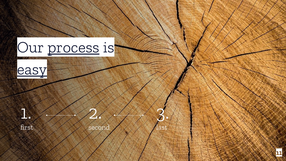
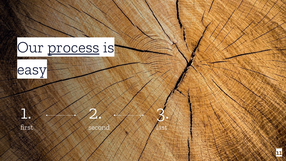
easy underline: present -> none (32, 69)
